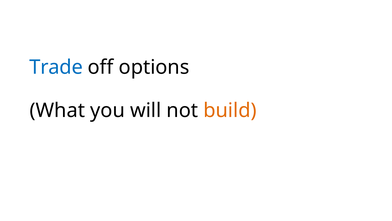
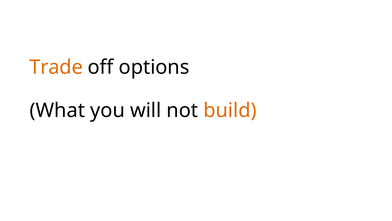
Trade colour: blue -> orange (56, 67)
